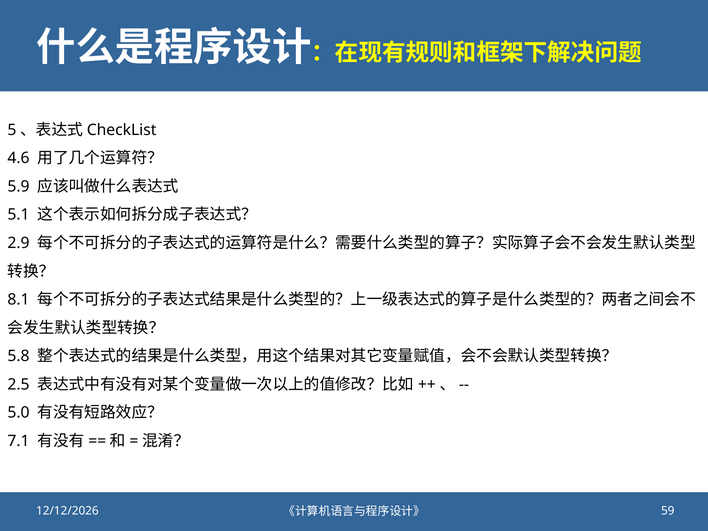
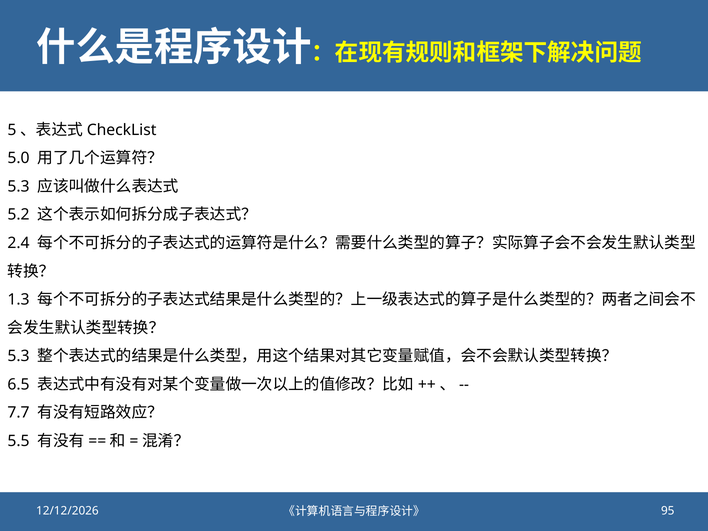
4.6: 4.6 -> 5.0 (19, 158)
5.9: 5.9 -> 5.3 (19, 186)
5.1: 5.1 -> 5.2 (19, 215)
2.9: 2.9 -> 2.4 (19, 243)
8.1: 8.1 -> 1.3 (19, 300)
5.8: 5.8 -> 5.3 (19, 356)
2.5: 2.5 -> 6.5 (19, 385)
5.0: 5.0 -> 7.7 (19, 413)
7.1: 7.1 -> 5.5 (19, 441)
59: 59 -> 95 (668, 511)
